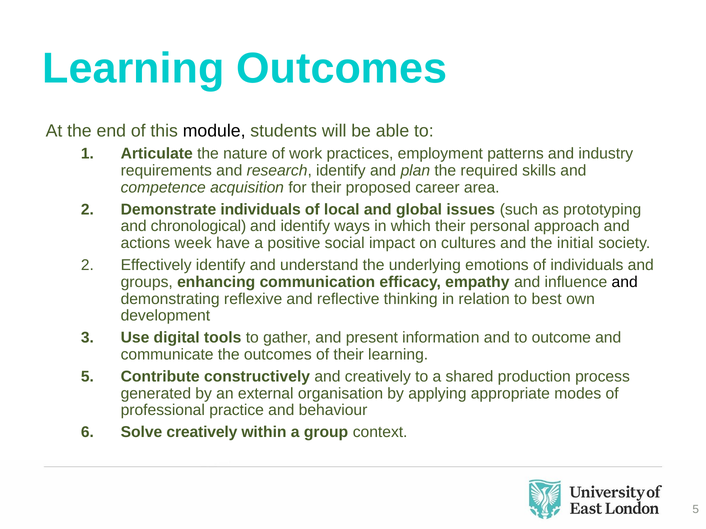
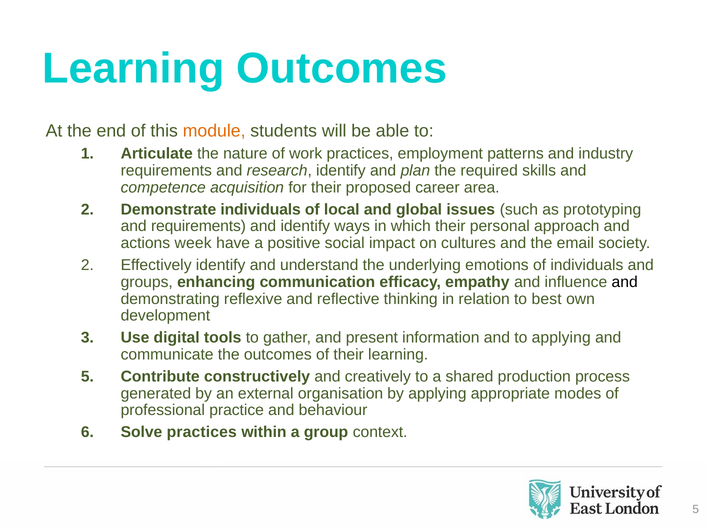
module colour: black -> orange (214, 131)
and chronological: chronological -> requirements (198, 227)
initial: initial -> email (575, 243)
to outcome: outcome -> applying (561, 338)
Solve creatively: creatively -> practices (202, 433)
